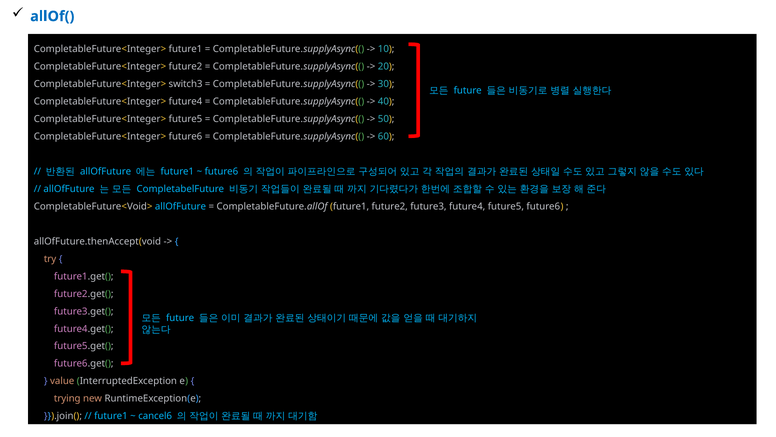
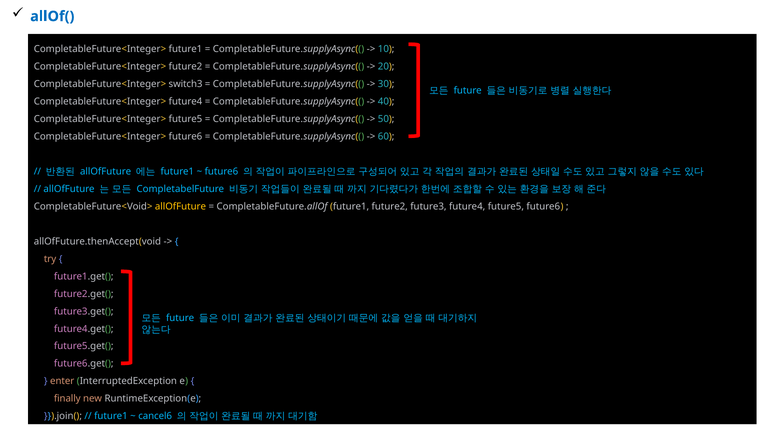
allOfFuture colour: light blue -> yellow (180, 206)
value: value -> enter (62, 381)
trying: trying -> finally (67, 398)
